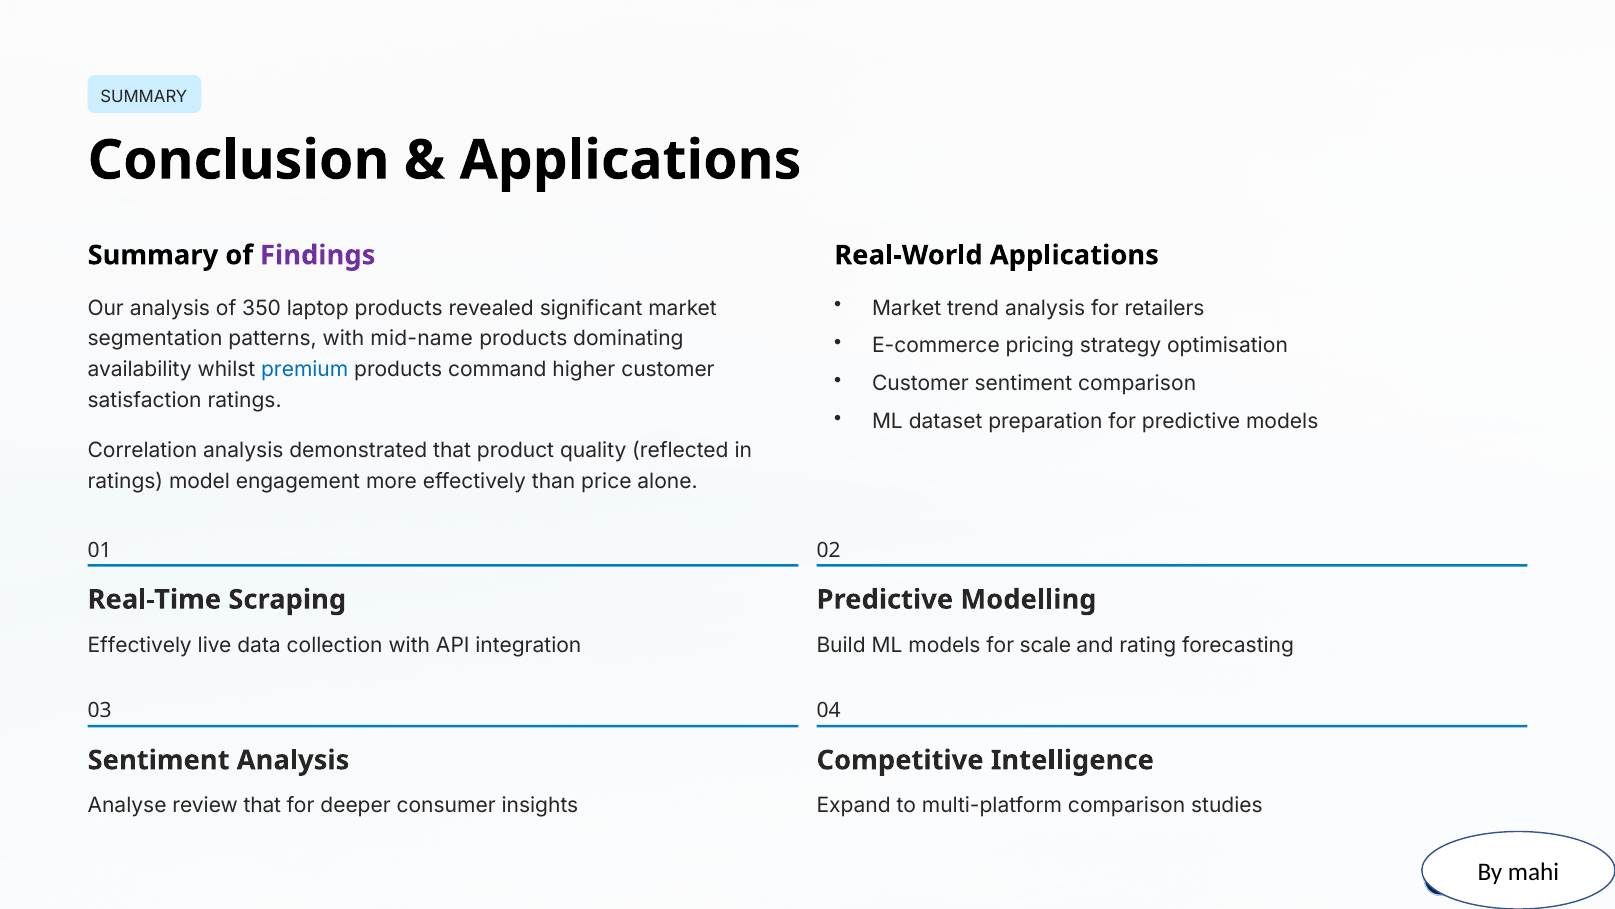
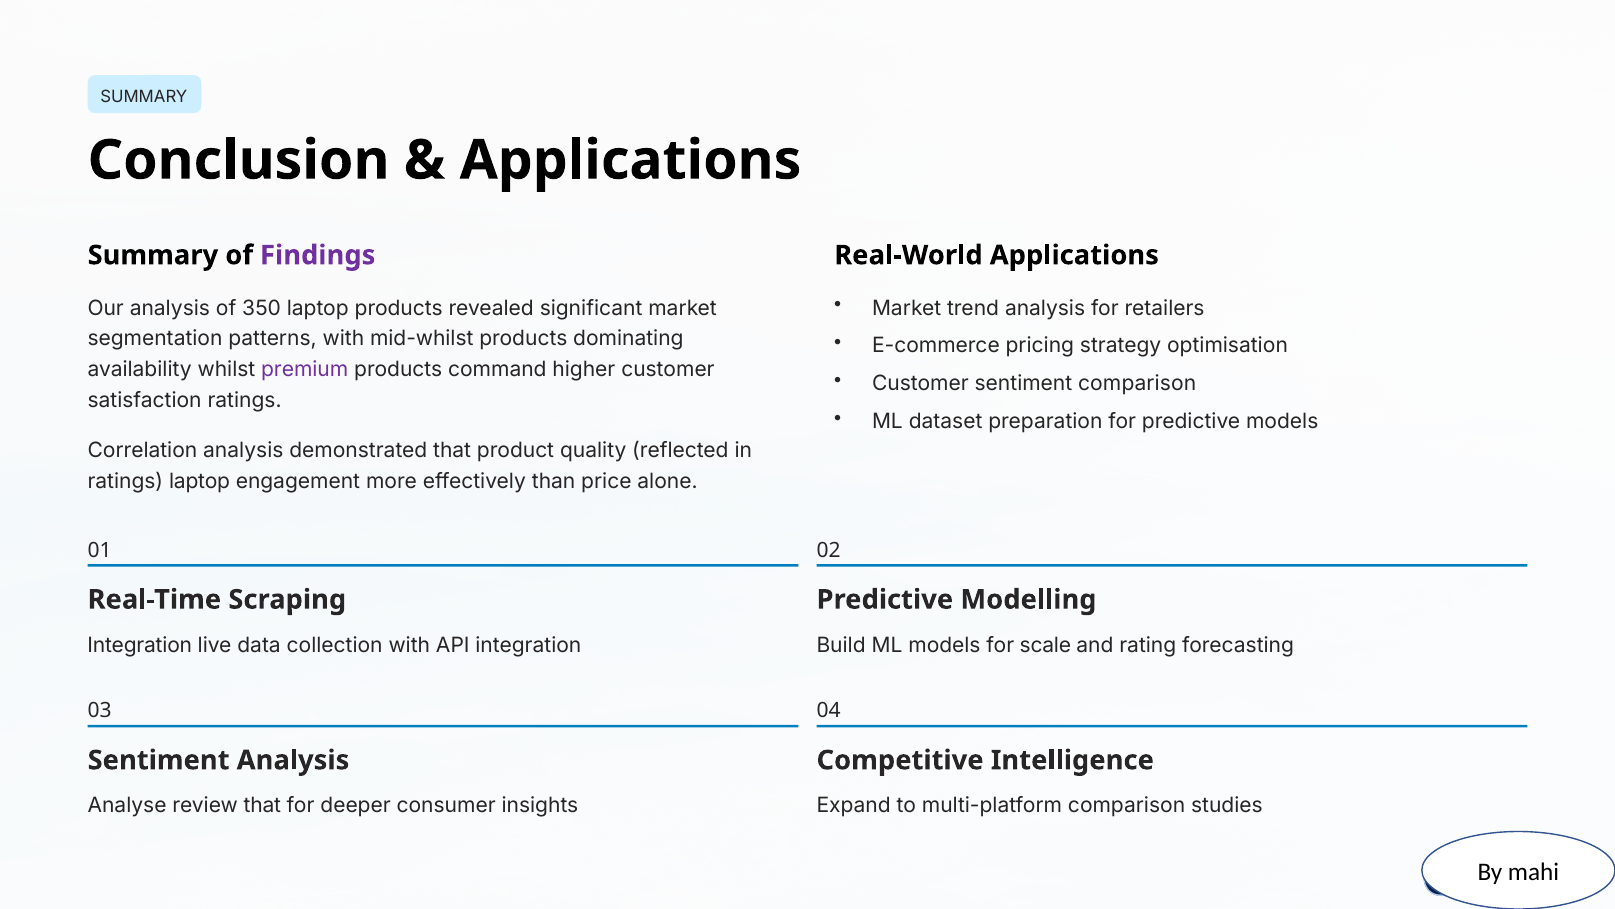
mid-name: mid-name -> mid-whilst (422, 339)
premium colour: blue -> purple (305, 370)
ratings model: model -> laptop (200, 481)
Effectively: Effectively -> Integration (140, 645)
